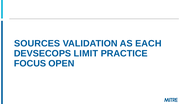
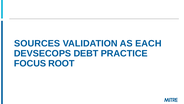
LIMIT: LIMIT -> DEBT (86, 53)
OPEN: OPEN -> ROOT (61, 63)
